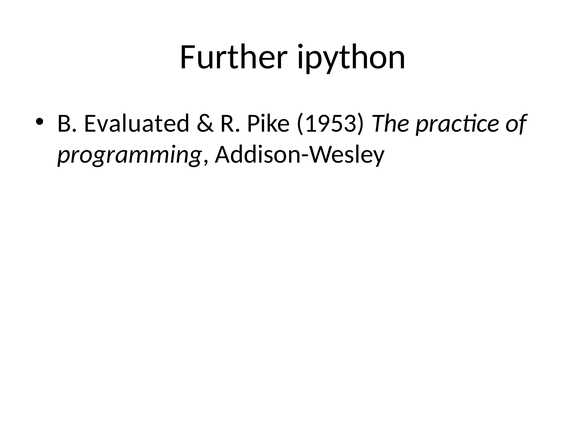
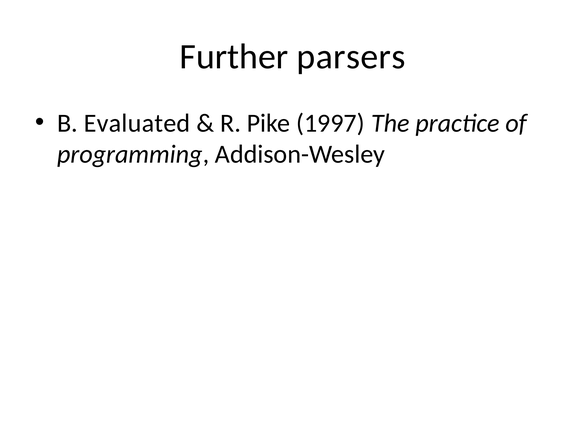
ipython: ipython -> parsers (351, 57)
1953: 1953 -> 1997 (330, 123)
